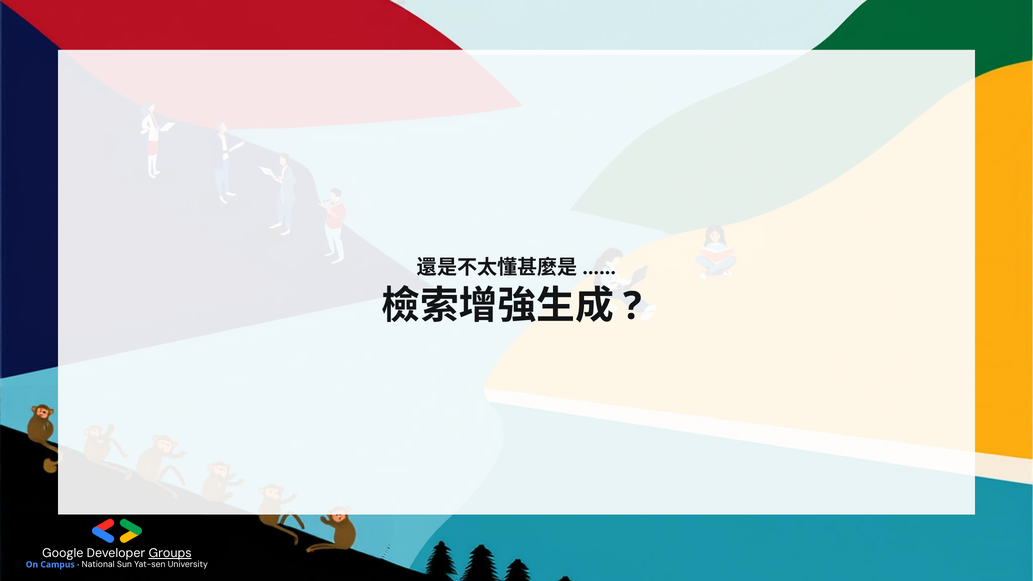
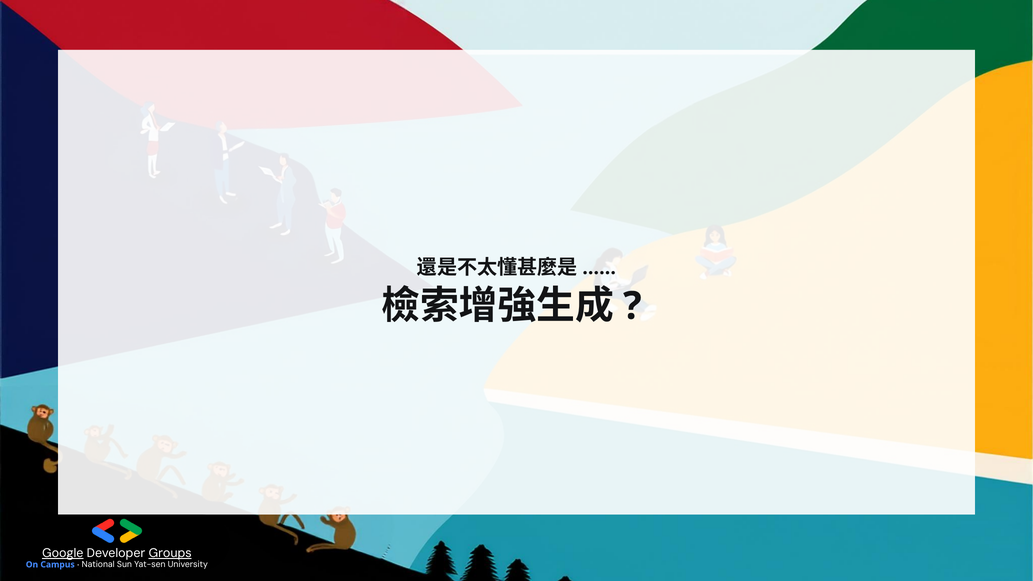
Google underline: none -> present (63, 553)
